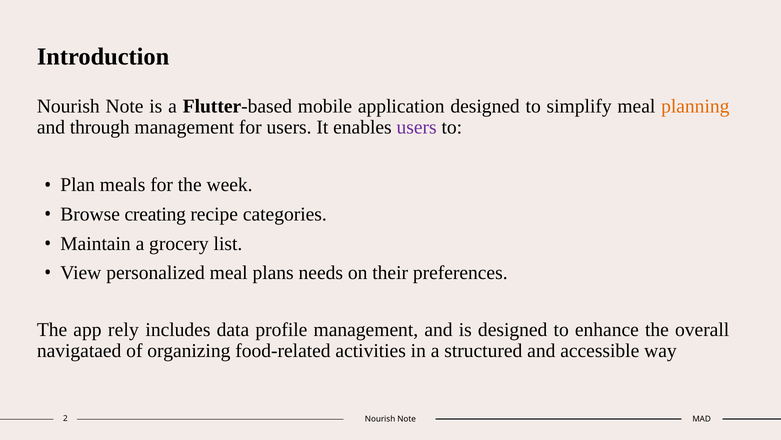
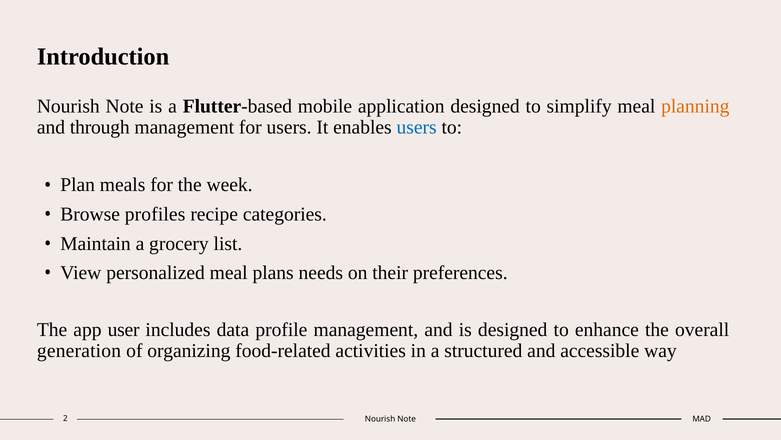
users colour: purple -> blue (417, 127)
creating: creating -> profiles (155, 214)
rely: rely -> user (124, 329)
navigataed: navigataed -> generation (79, 350)
